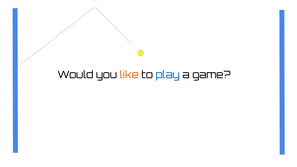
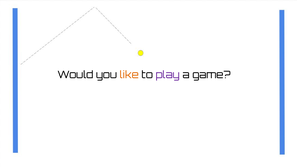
play colour: blue -> purple (168, 75)
